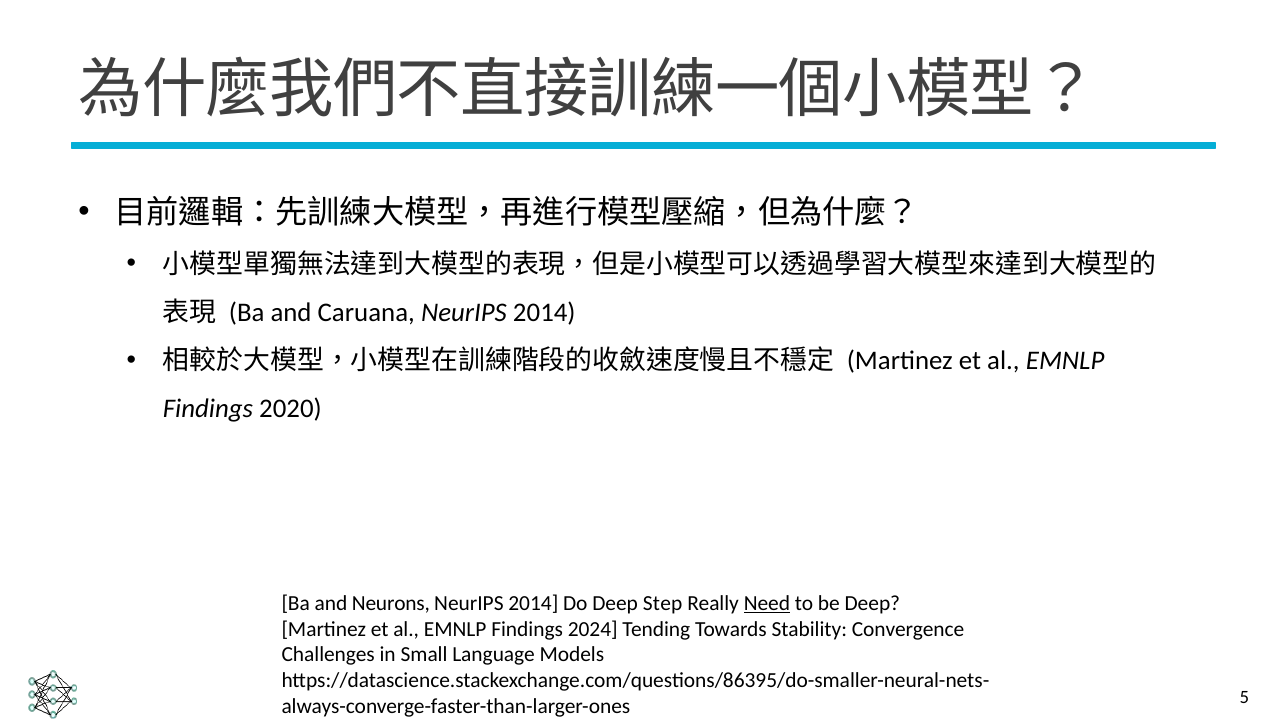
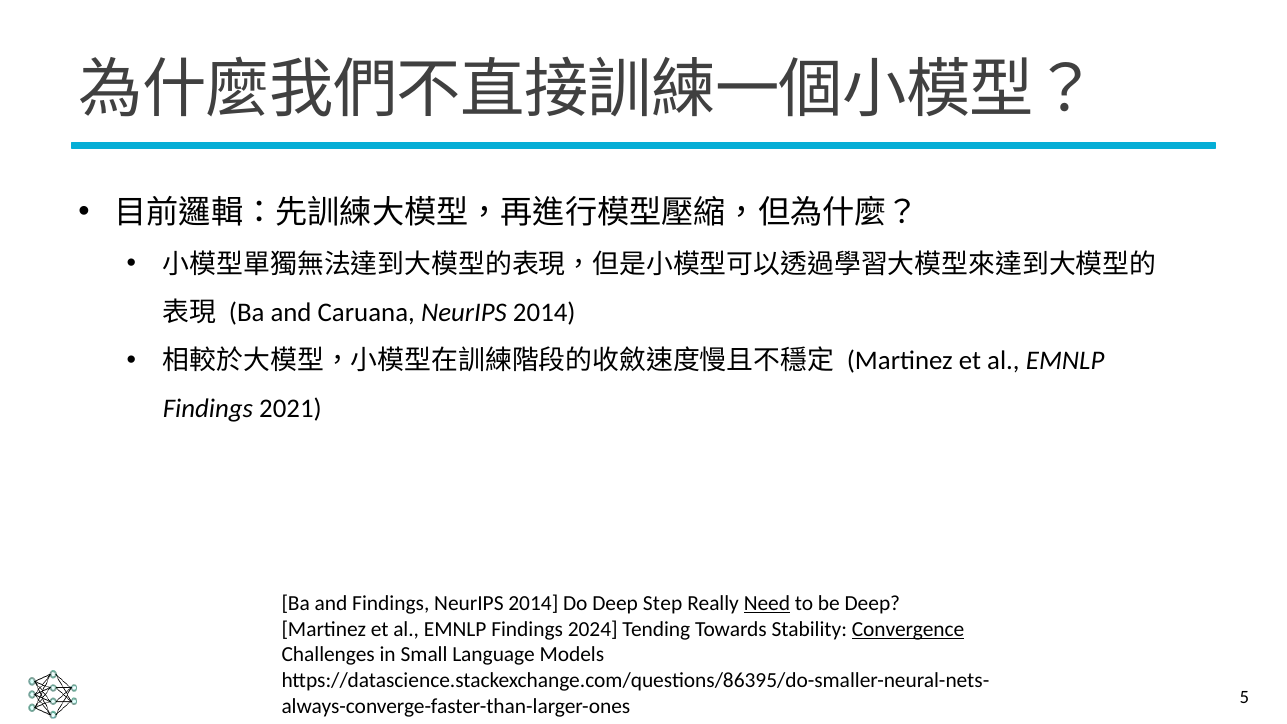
2020: 2020 -> 2021 (290, 409)
and Neurons: Neurons -> Findings (391, 603)
Convergence underline: none -> present (908, 629)
